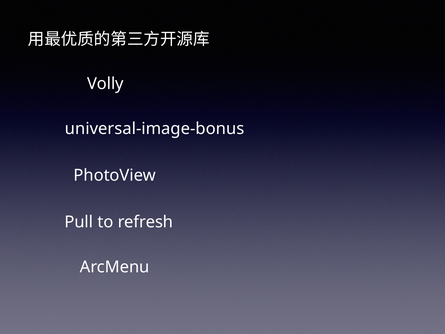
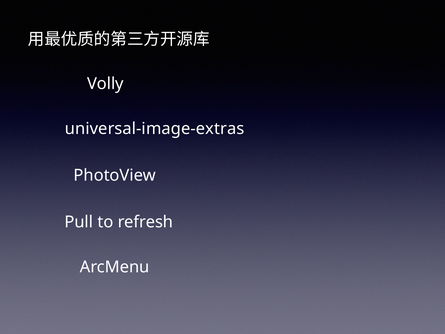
universal-image-bonus: universal-image-bonus -> universal-image-extras (155, 128)
